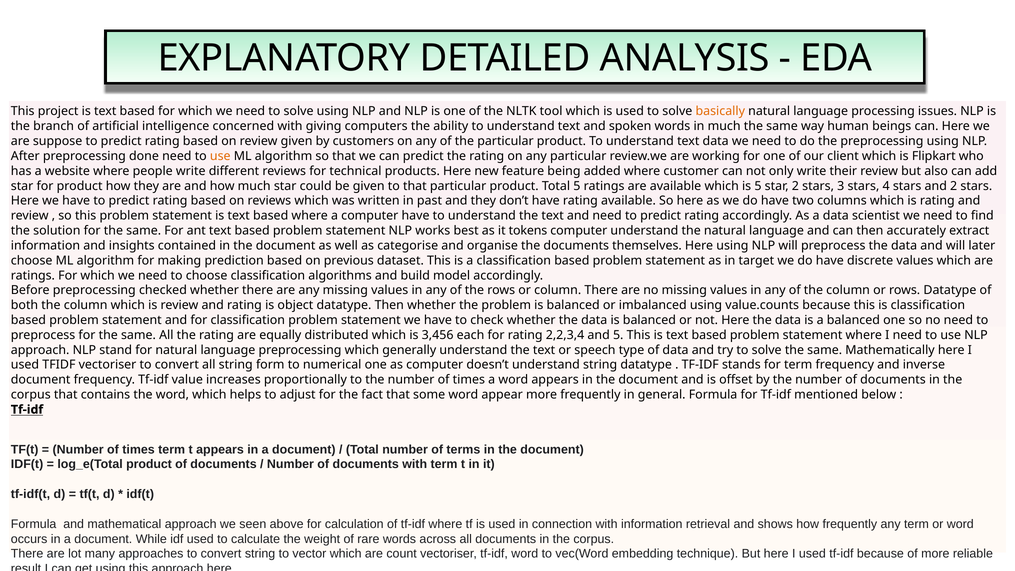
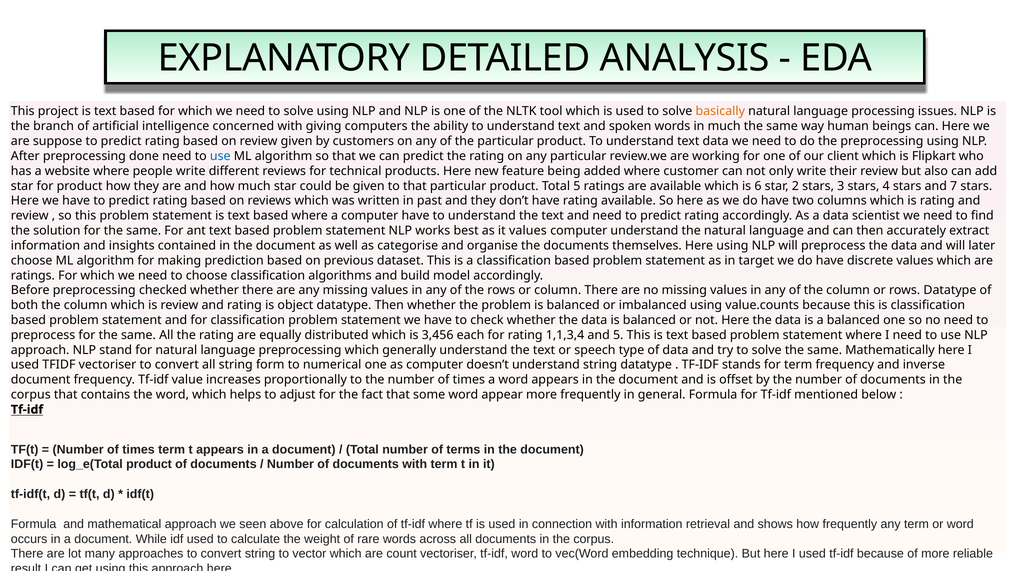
use colour: orange -> blue (220, 156)
is 5: 5 -> 6 (758, 186)
and 2: 2 -> 7 (954, 186)
it tokens: tokens -> values (528, 231)
2,2,3,4: 2,2,3,4 -> 1,1,3,4 (565, 335)
